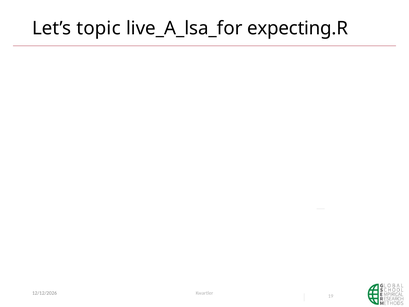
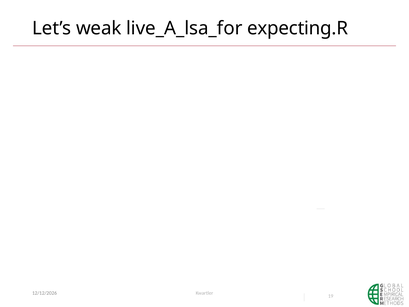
topic: topic -> weak (99, 28)
